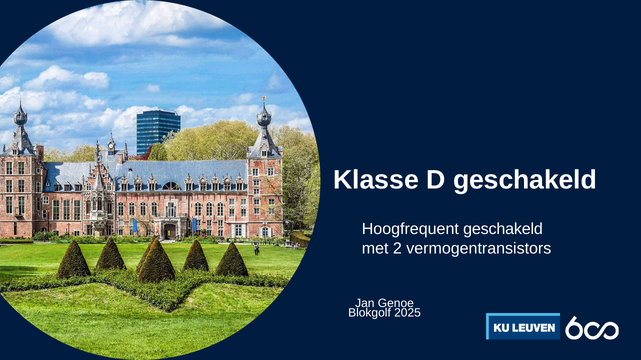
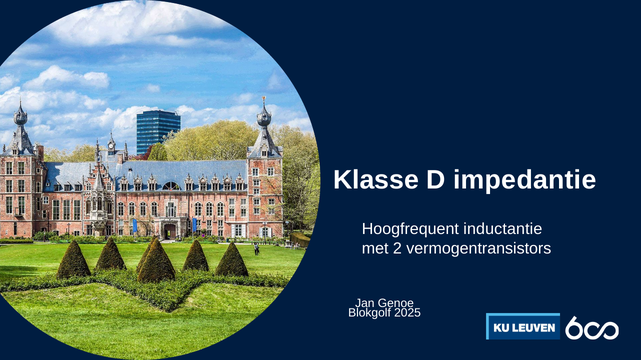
D geschakeld: geschakeld -> impedantie (525, 180)
Hoogfrequent geschakeld: geschakeld -> inductantie (503, 229)
